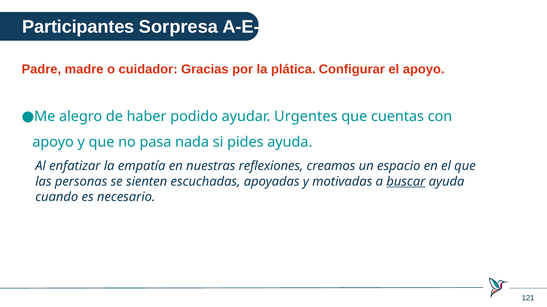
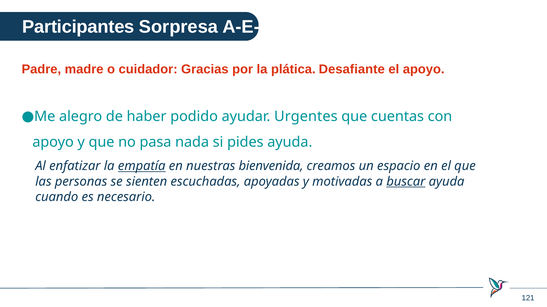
Configurar: Configurar -> Desafiante (352, 70)
empatía underline: none -> present (142, 166)
reflexiones: reflexiones -> bienvenida (271, 166)
